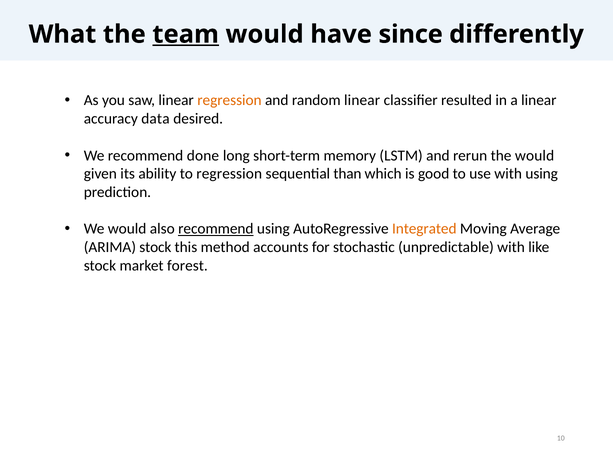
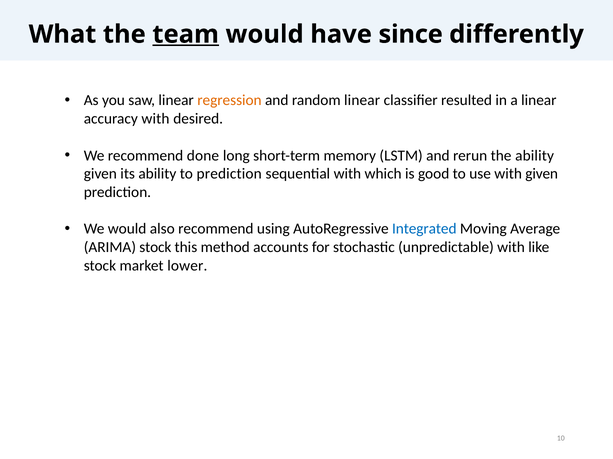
accuracy data: data -> with (155, 119)
the would: would -> ability (535, 156)
to regression: regression -> prediction (229, 174)
sequential than: than -> with (347, 174)
with using: using -> given (542, 174)
recommend underline: present -> none (216, 229)
Integrated colour: orange -> blue (424, 229)
forest: forest -> lower (187, 266)
